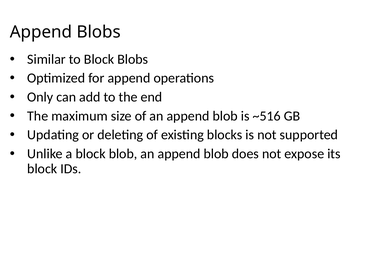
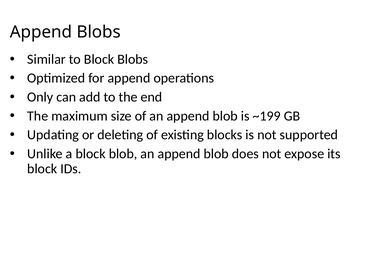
~516: ~516 -> ~199 (267, 116)
